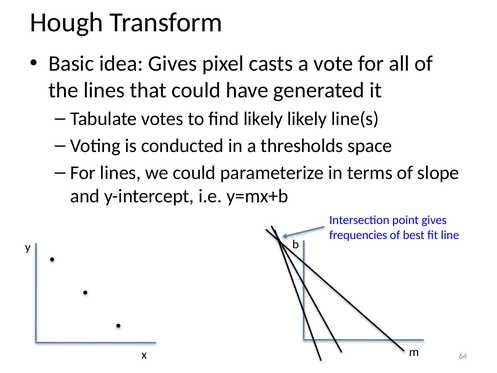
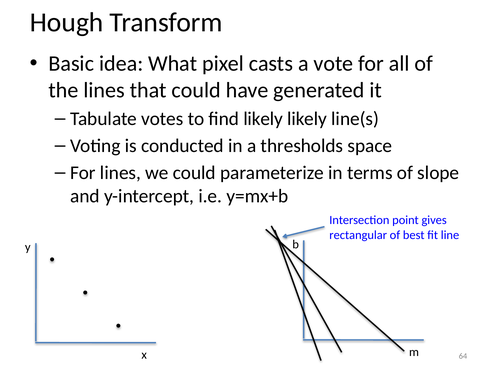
idea Gives: Gives -> What (173, 64)
frequencies: frequencies -> rectangular (358, 235)
